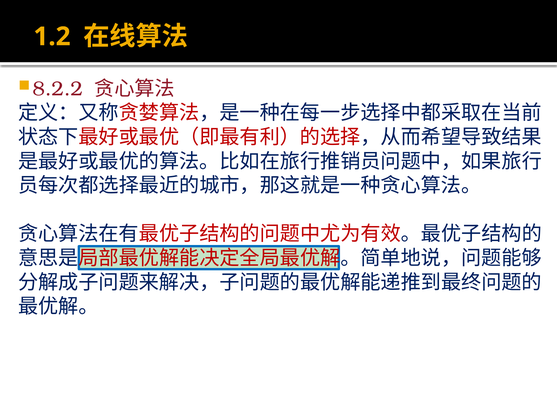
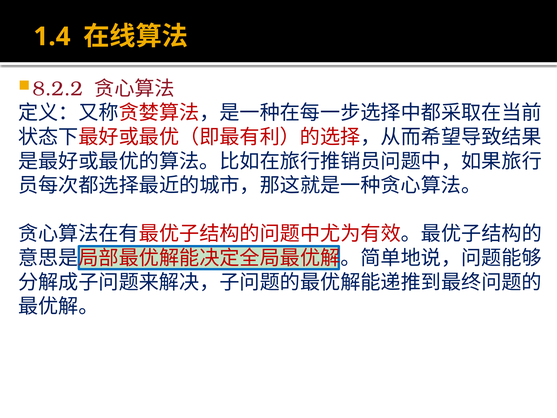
1.2: 1.2 -> 1.4 (52, 37)
